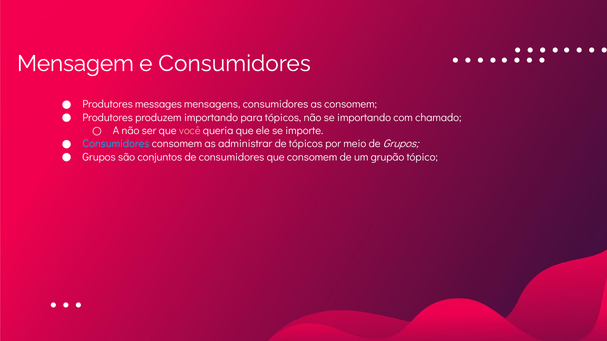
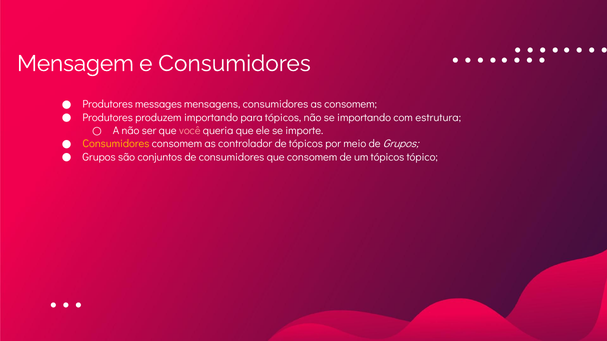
chamado: chamado -> estrutura (438, 118)
Consumidores colour: light blue -> yellow (116, 144)
administrar: administrar -> controlador (245, 144)
um grupão: grupão -> tópicos (387, 157)
